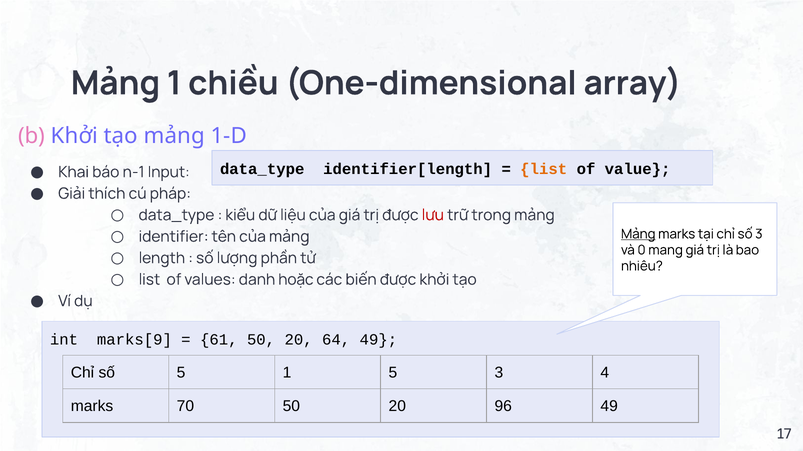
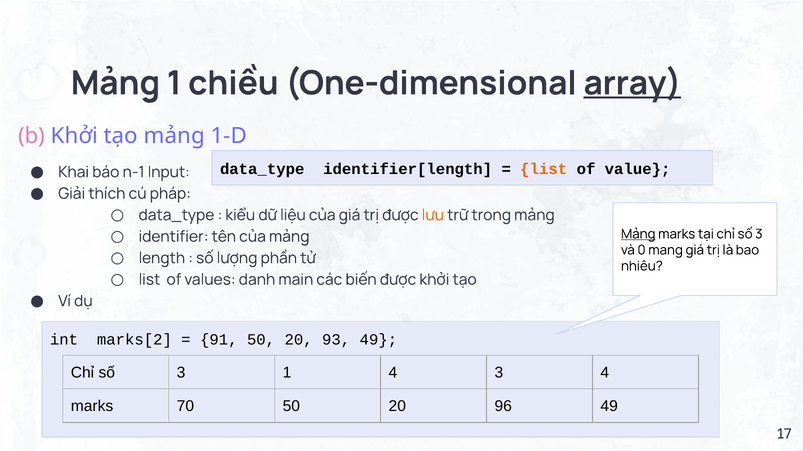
array underline: none -> present (632, 83)
lưu colour: red -> orange (433, 215)
hoặc: hoặc -> main (296, 280)
marks[9: marks[9 -> marks[2 (134, 340)
61: 61 -> 91 (219, 340)
64: 64 -> 93 (336, 340)
5: 5 -> 3 (181, 373)
1 5: 5 -> 4 (393, 373)
